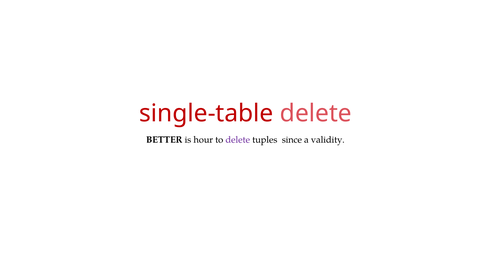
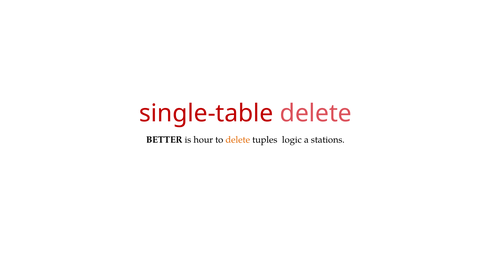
delete colour: purple -> orange (238, 140)
since: since -> logic (292, 140)
validity: validity -> stations (328, 140)
